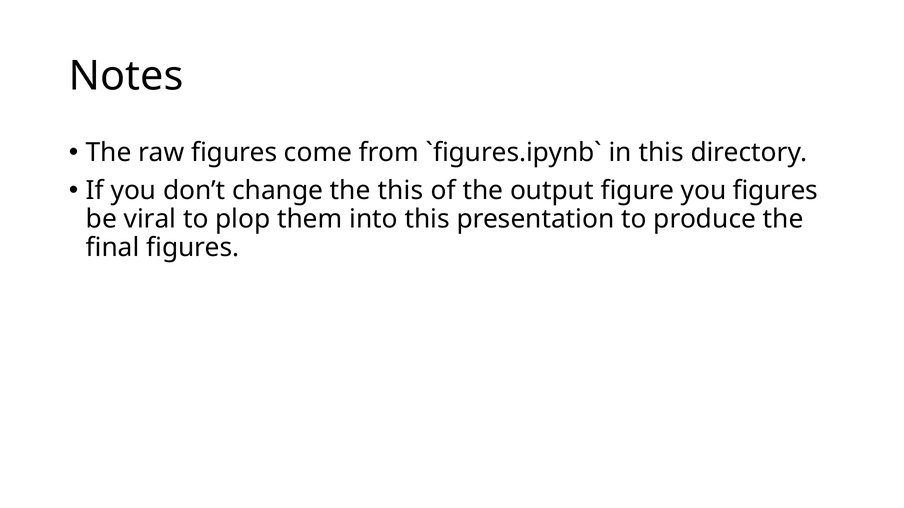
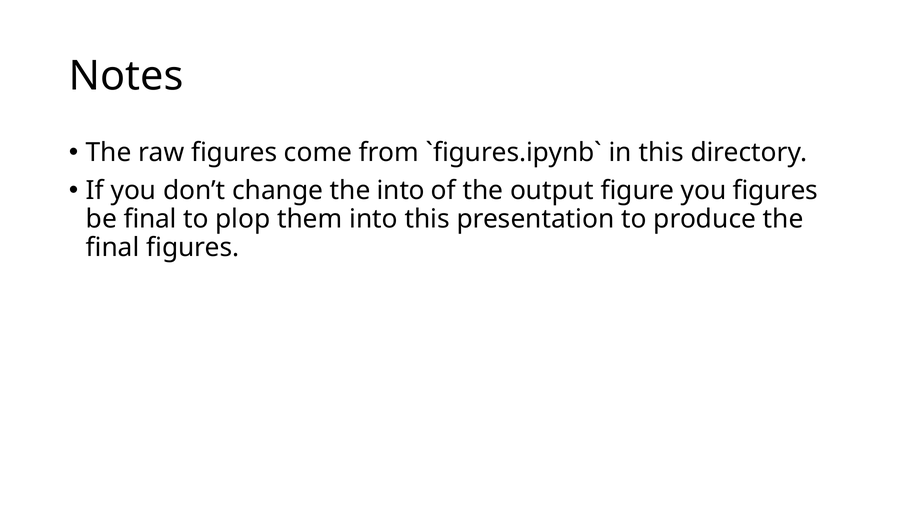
the this: this -> into (401, 191)
be viral: viral -> final (150, 219)
